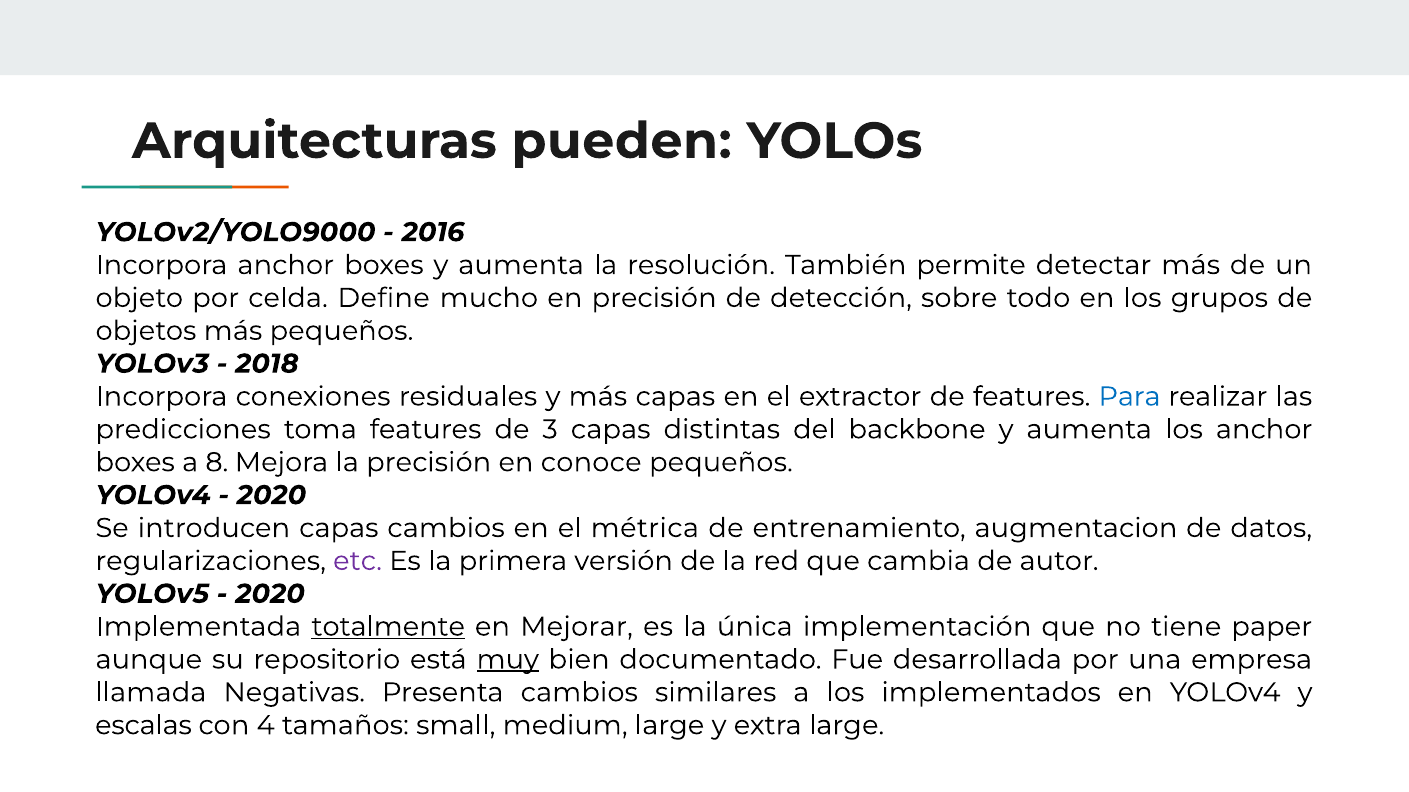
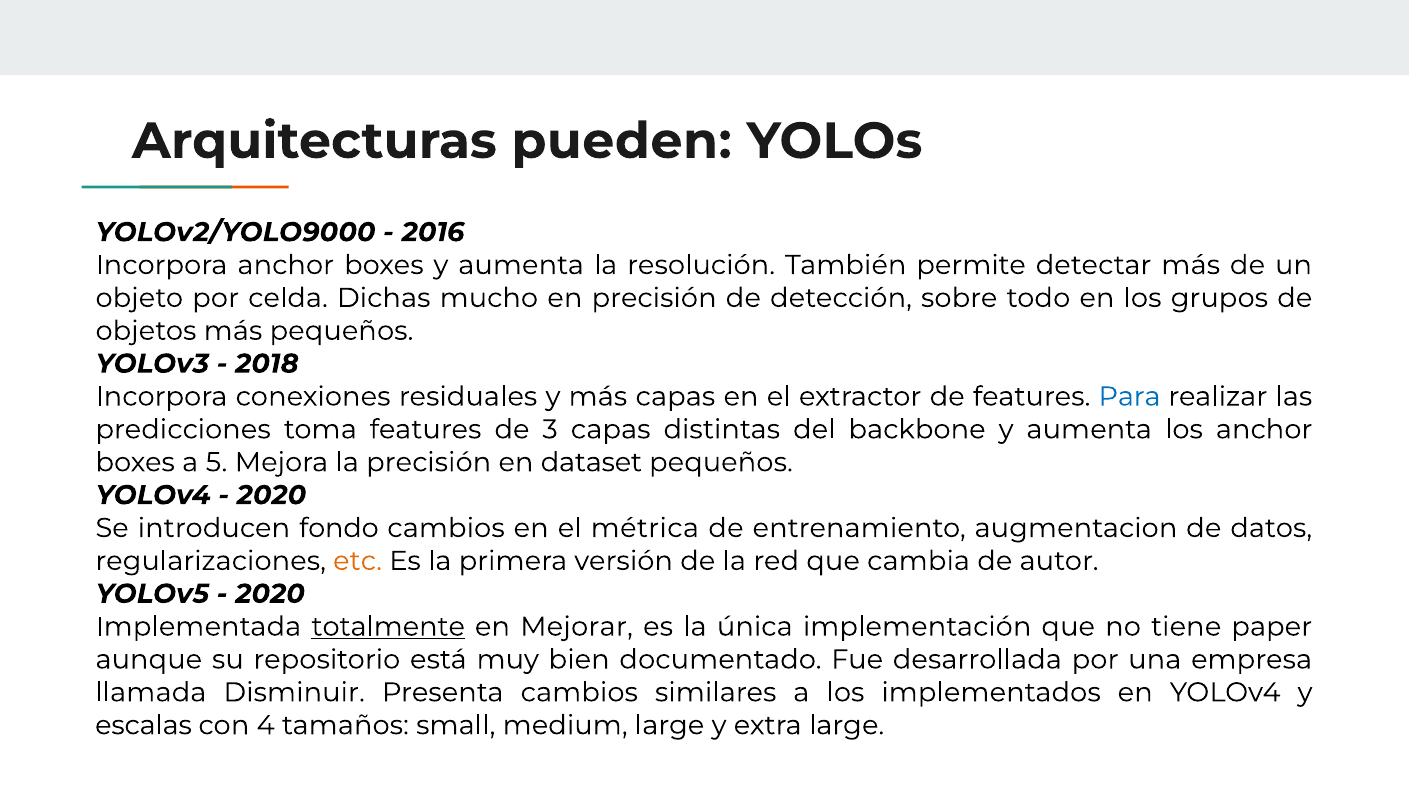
Define: Define -> Dichas (384, 298)
8: 8 -> 5 (216, 463)
conoce: conoce -> dataset (591, 463)
introducen capas: capas -> fondo (339, 528)
etc colour: purple -> orange (358, 561)
muy underline: present -> none (508, 660)
Negativas: Negativas -> Disminuir (294, 693)
